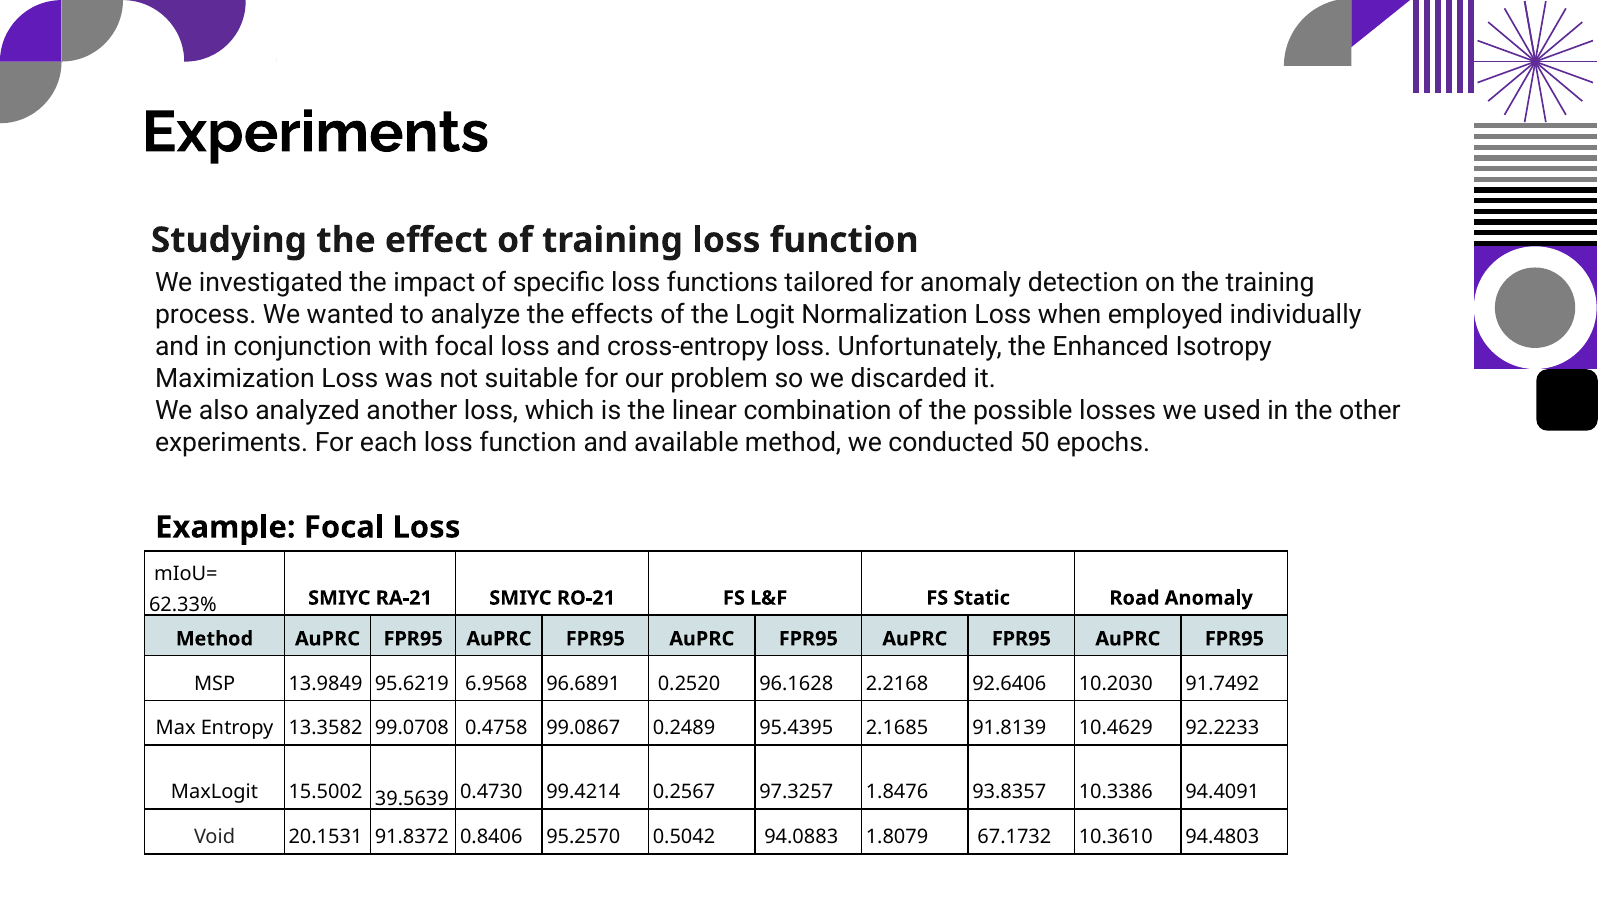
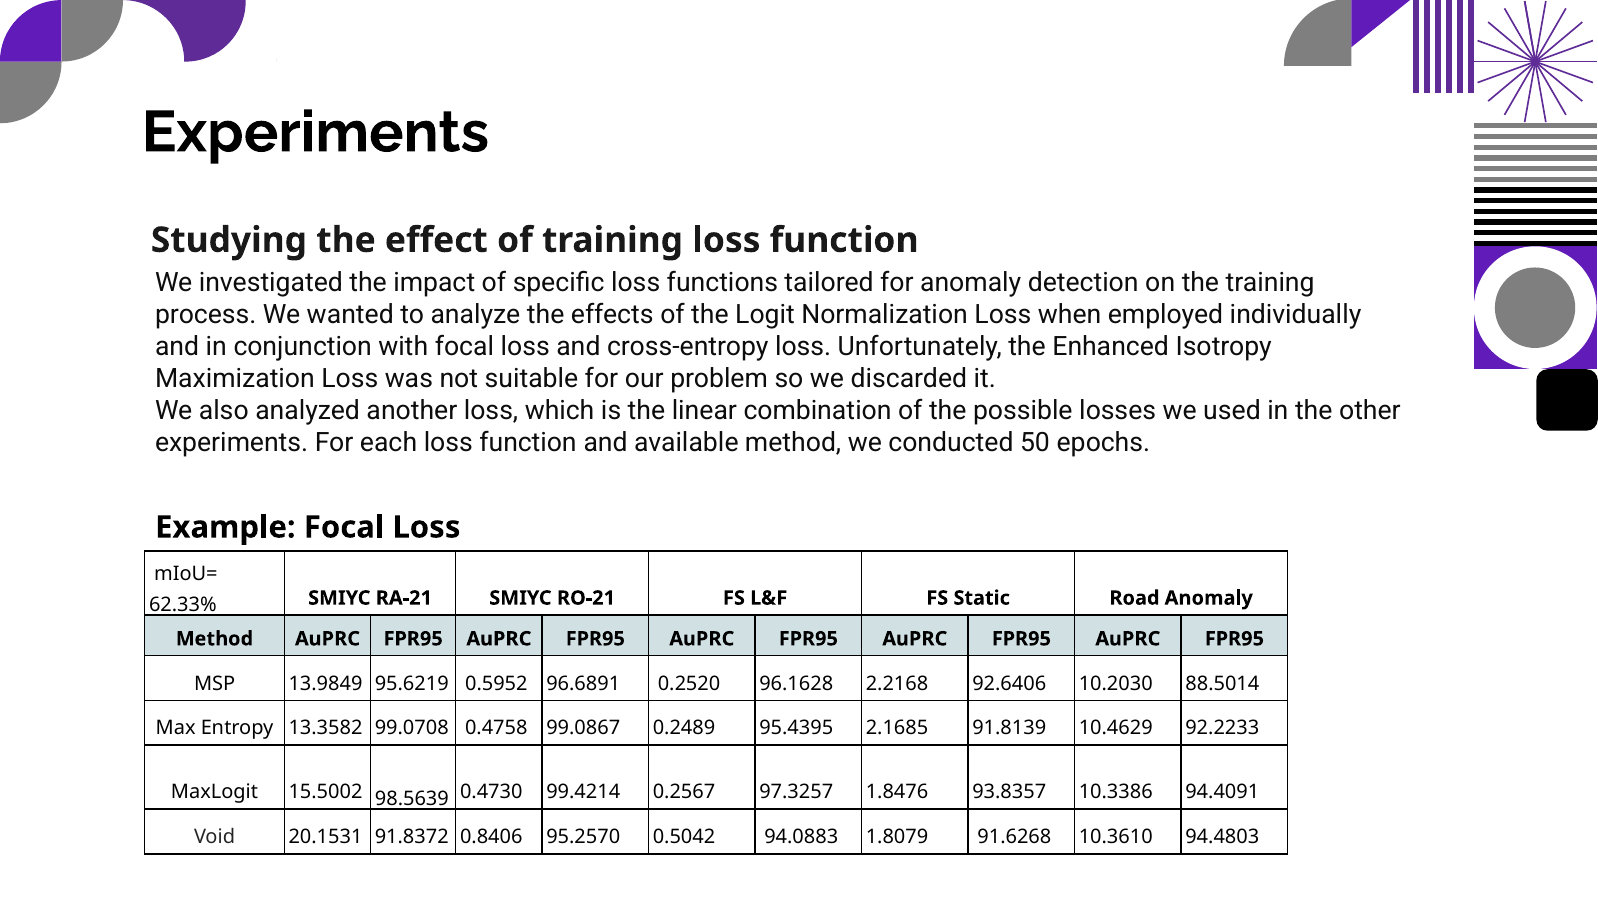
6.9568: 6.9568 -> 0.5952 (496, 683)
91.7492: 91.7492 -> 88.5014 (1222, 683)
39.5639: 39.5639 -> 98.5639 (412, 799)
67.1732: 67.1732 -> 91.6268 (1014, 837)
